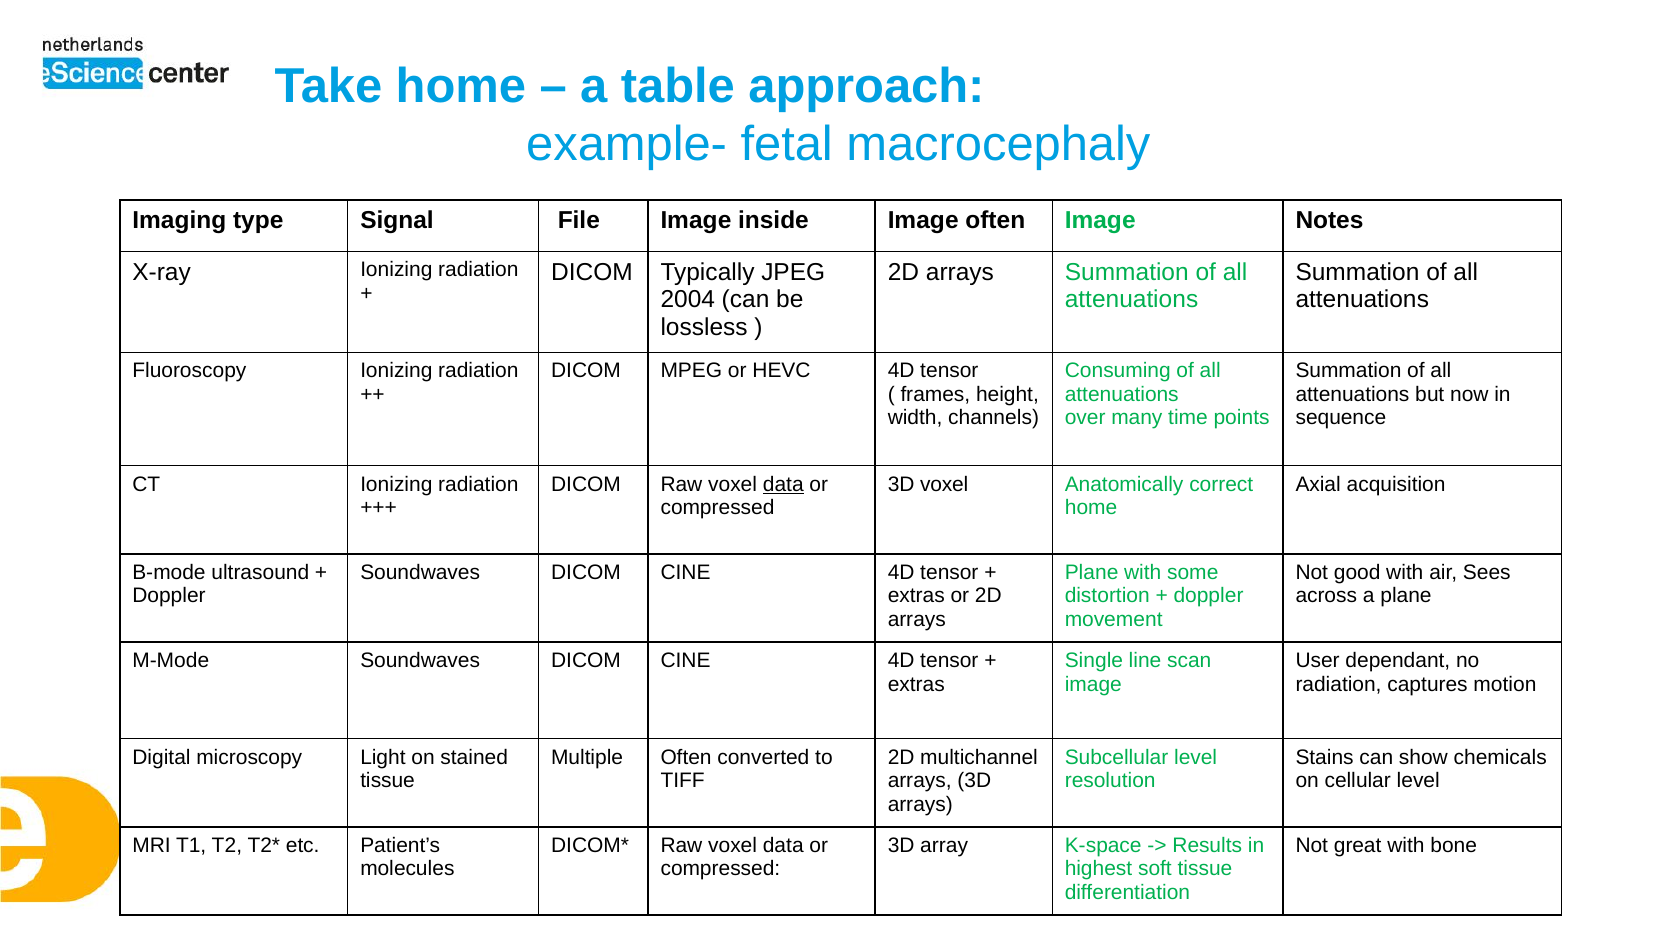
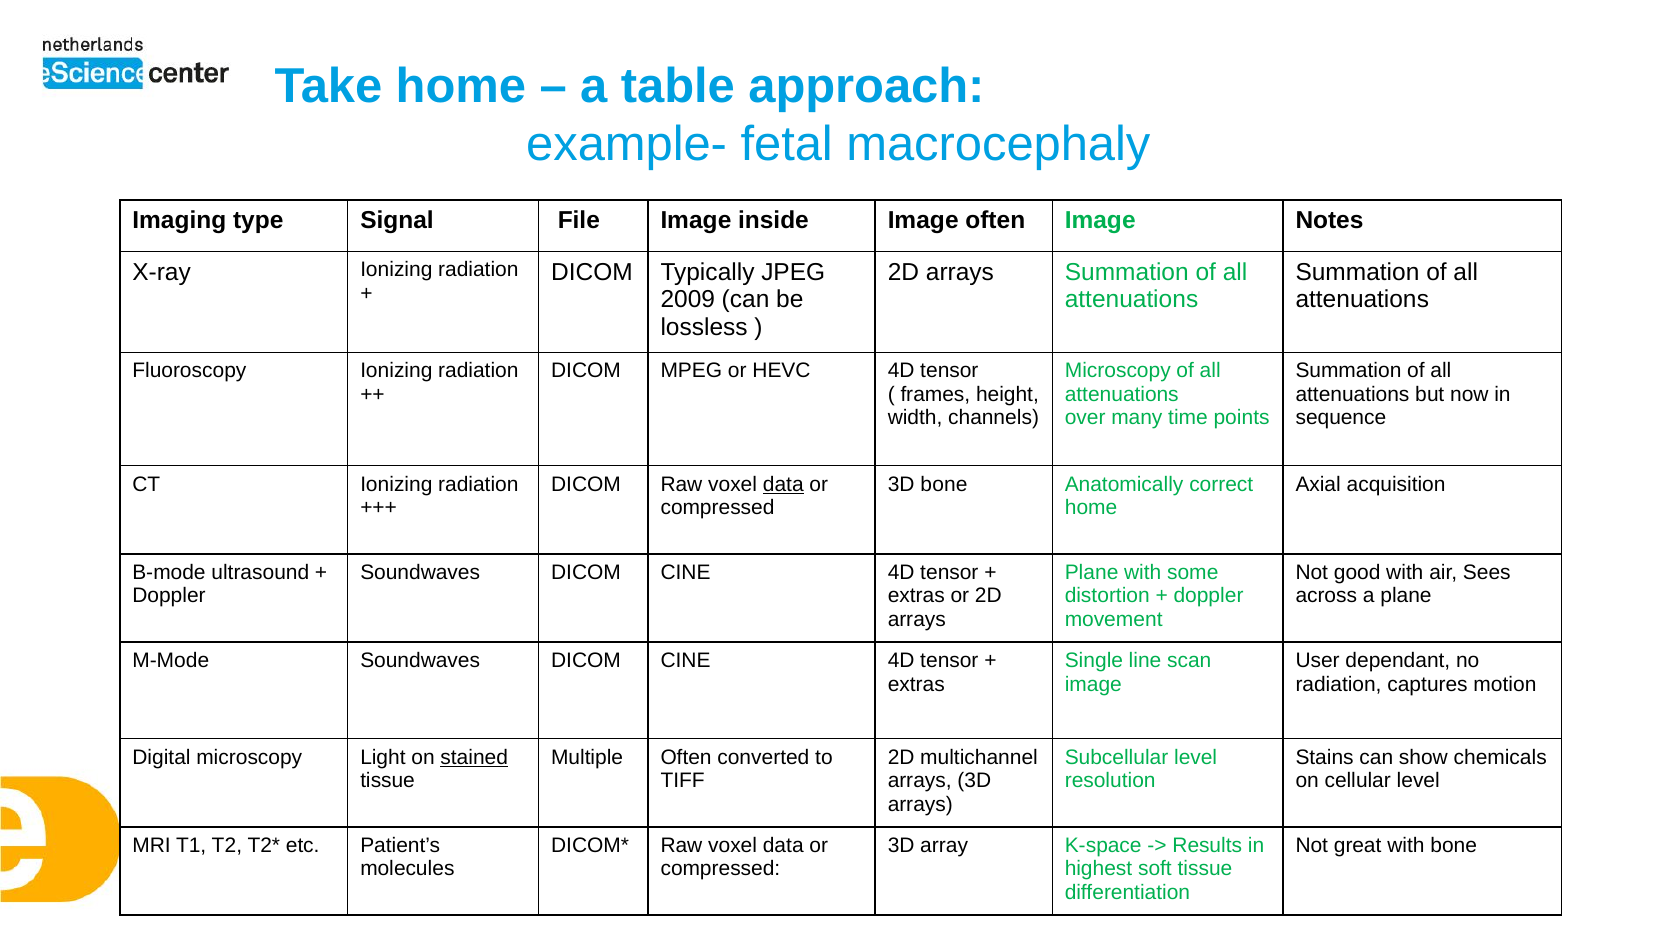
2004: 2004 -> 2009 (688, 300)
Consuming: Consuming -> Microscopy (1118, 371)
3D voxel: voxel -> bone (944, 484)
stained underline: none -> present (474, 757)
